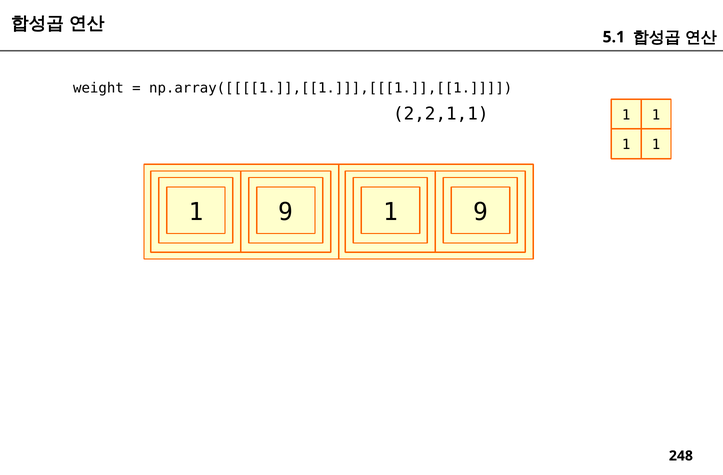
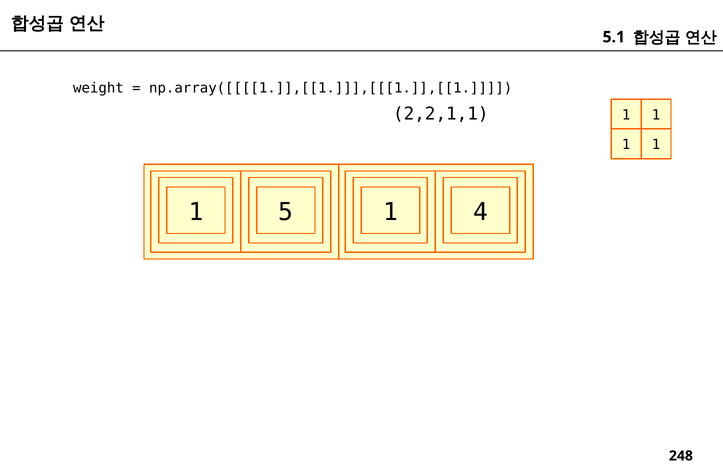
9: 9 -> 5 (286, 212)
9: 9 -> 4 (481, 212)
